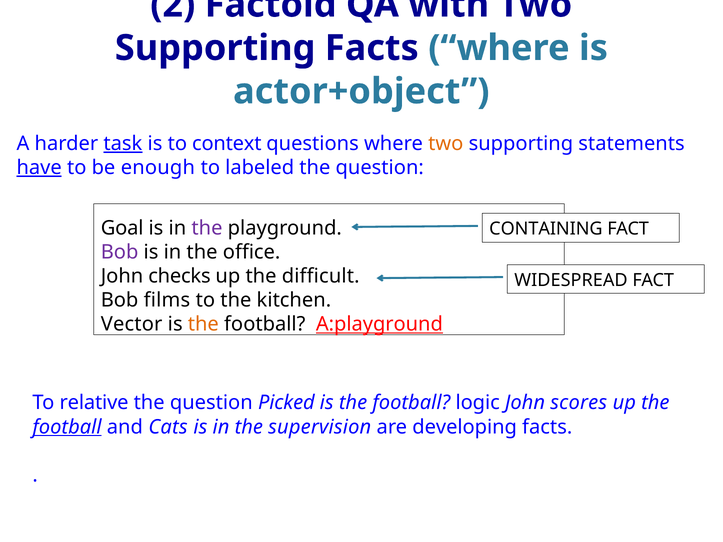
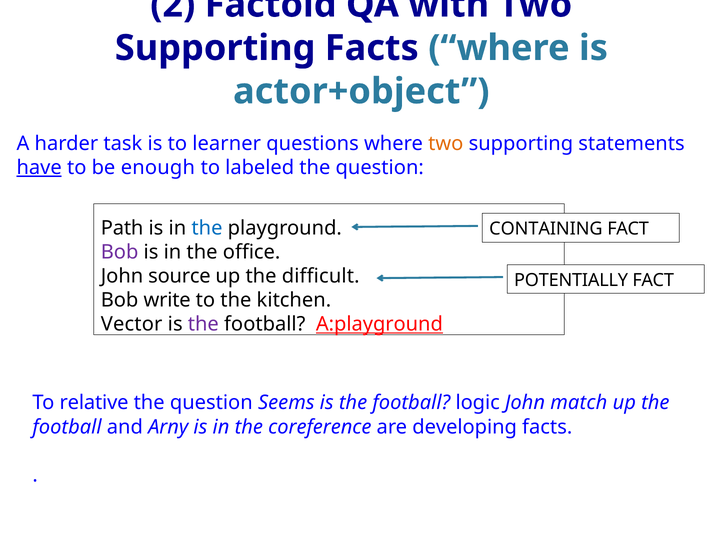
task underline: present -> none (123, 144)
context: context -> learner (227, 144)
Goal: Goal -> Path (122, 228)
the colour: purple -> blue (207, 228)
checks: checks -> source (179, 276)
WIDESPREAD: WIDESPREAD -> POTENTIALLY (571, 280)
films: films -> write (167, 300)
the colour: orange -> purple (203, 324)
Picked: Picked -> Seems (286, 403)
scores: scores -> match (579, 403)
football underline: present -> none (67, 427)
Cats: Cats -> Arny (168, 427)
supervision: supervision -> coreference (320, 427)
